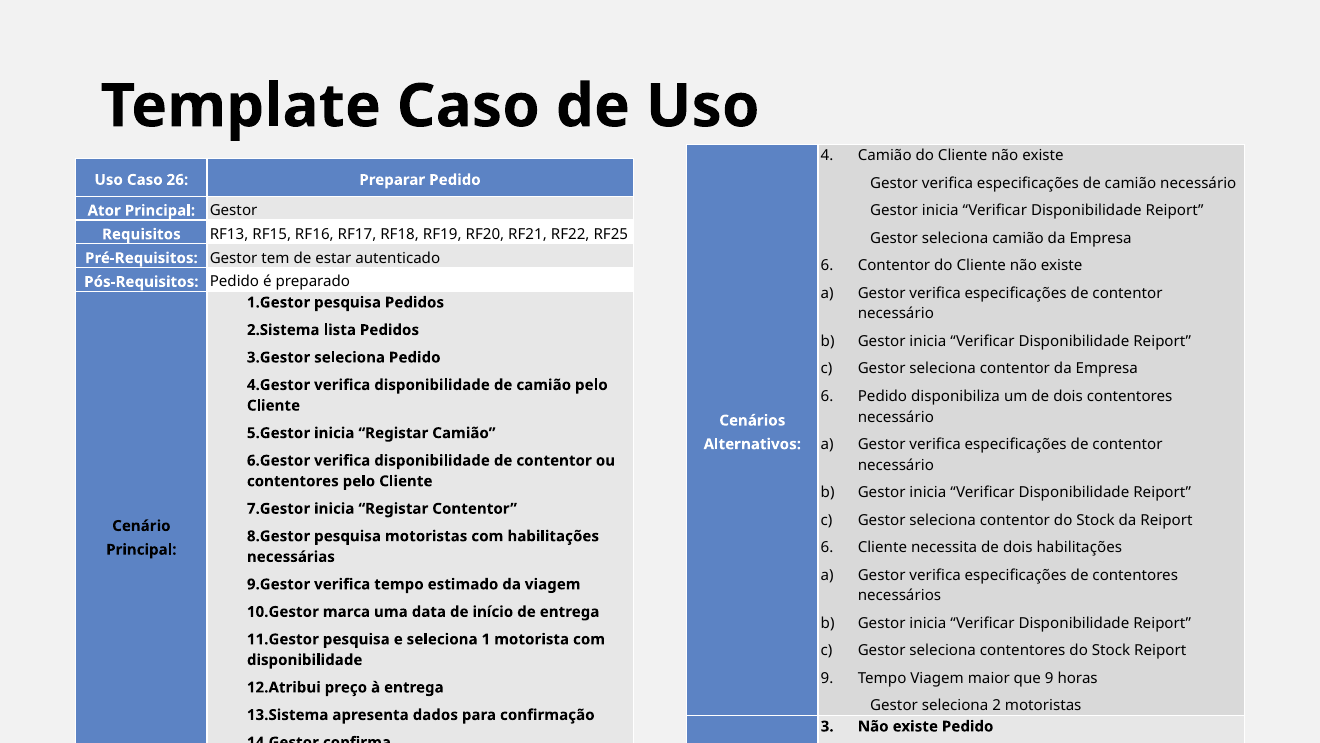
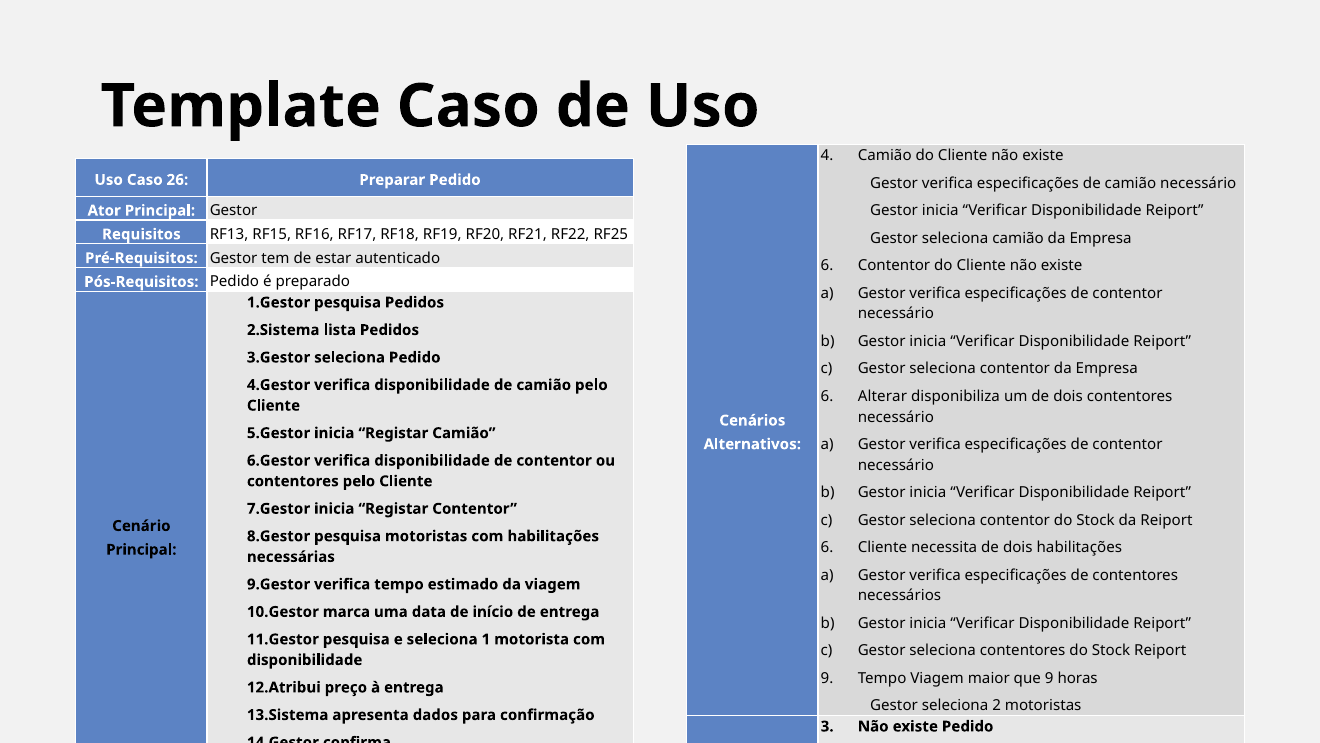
Pedido: Pedido -> Alterar (882, 396)
